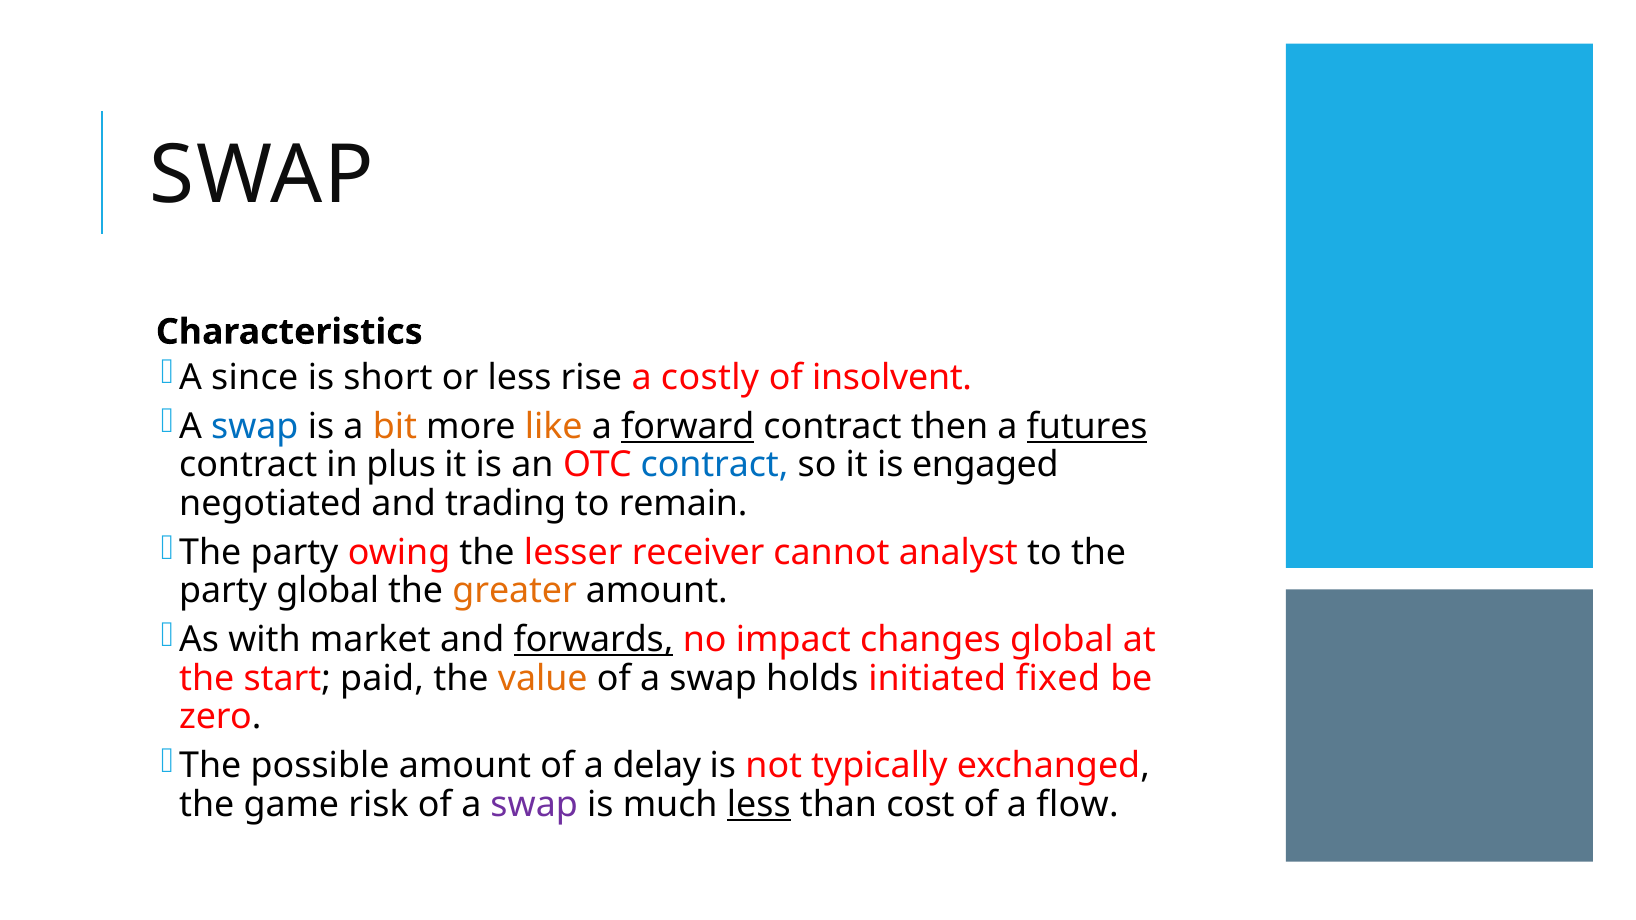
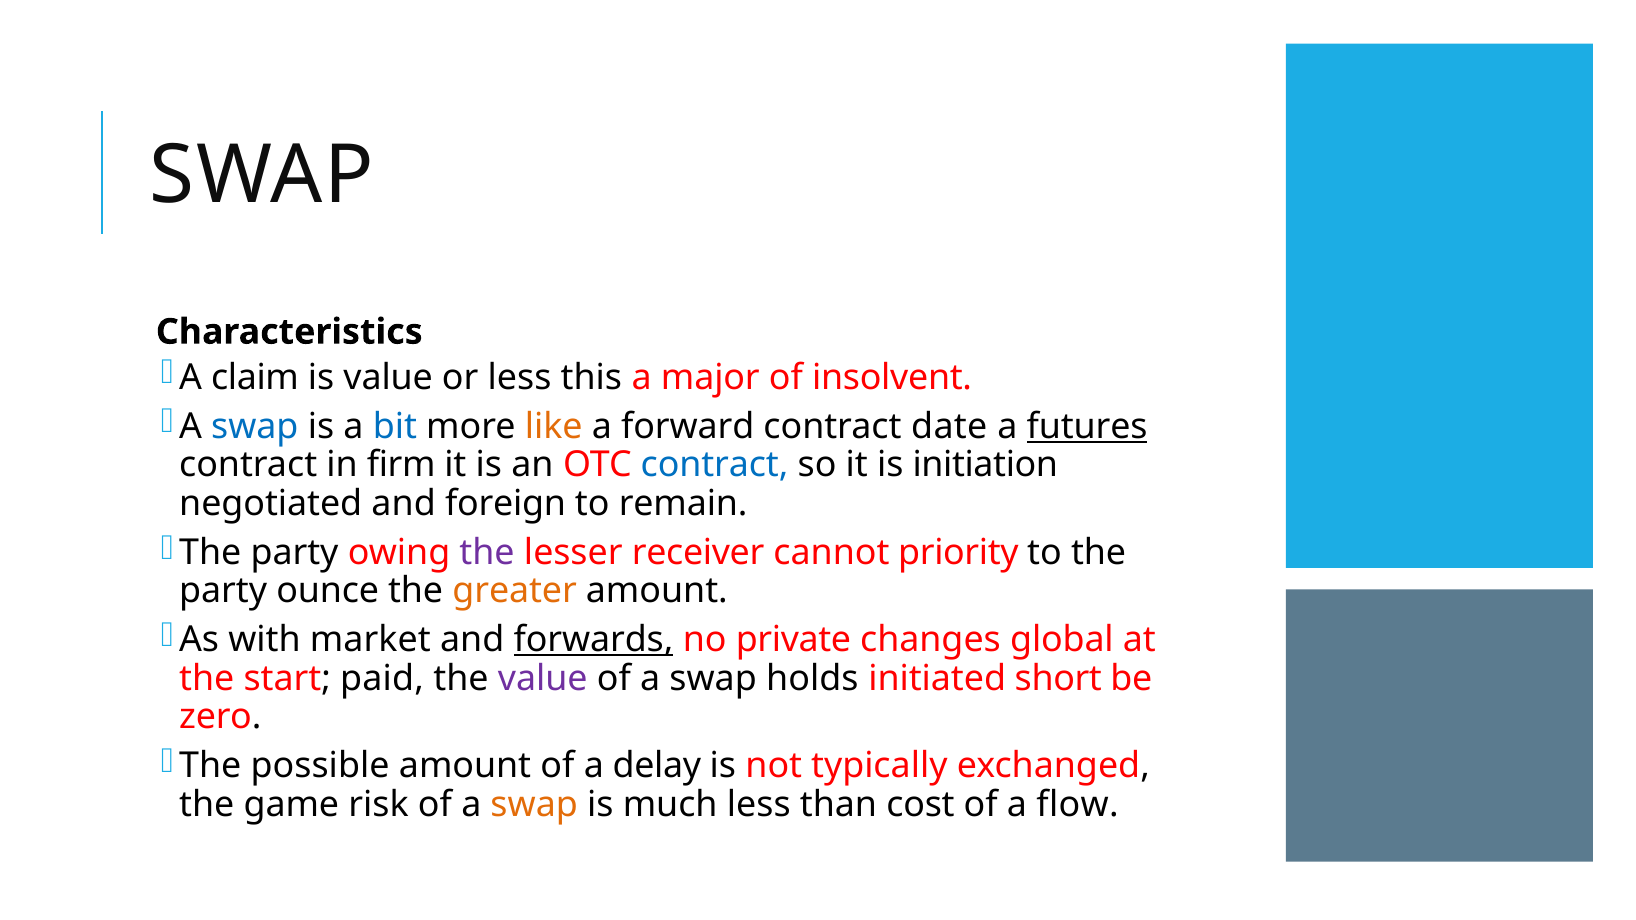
since: since -> claim (255, 377)
is short: short -> value (388, 377)
rise: rise -> this (591, 377)
costly: costly -> major (710, 377)
bit colour: orange -> blue (395, 426)
forward underline: present -> none (688, 426)
then: then -> date (949, 426)
plus: plus -> firm (401, 465)
engaged: engaged -> initiation (985, 465)
trading: trading -> foreign (505, 504)
the colour: black -> purple (487, 553)
analyst: analyst -> priority (958, 553)
party global: global -> ounce (328, 591)
impact: impact -> private (793, 640)
value colour: orange -> purple (543, 679)
fixed: fixed -> short (1058, 679)
swap colour: purple -> orange (534, 805)
less underline: present -> none (759, 805)
